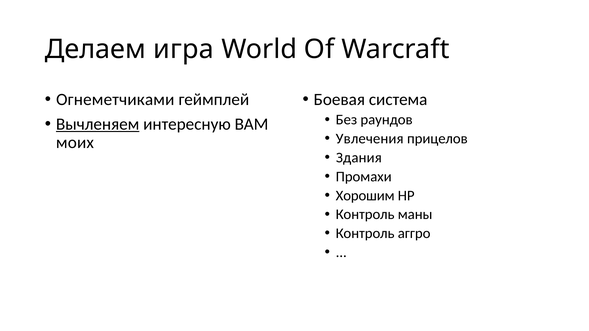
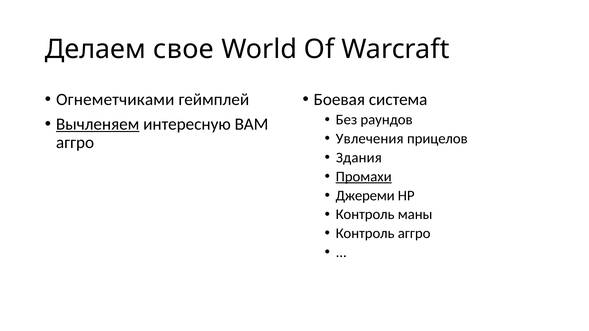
игра: игра -> свое (183, 49)
моих: моих -> аггро (75, 143)
Промахи underline: none -> present (364, 177)
Хорошим: Хорошим -> Джереми (365, 196)
